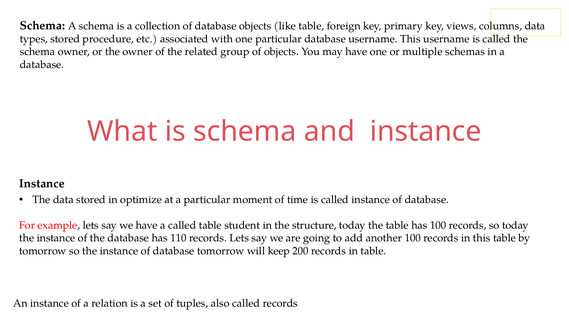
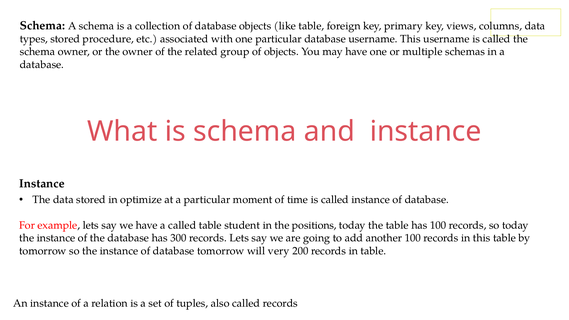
structure: structure -> positions (314, 225)
110: 110 -> 300 (178, 238)
keep: keep -> very (279, 251)
